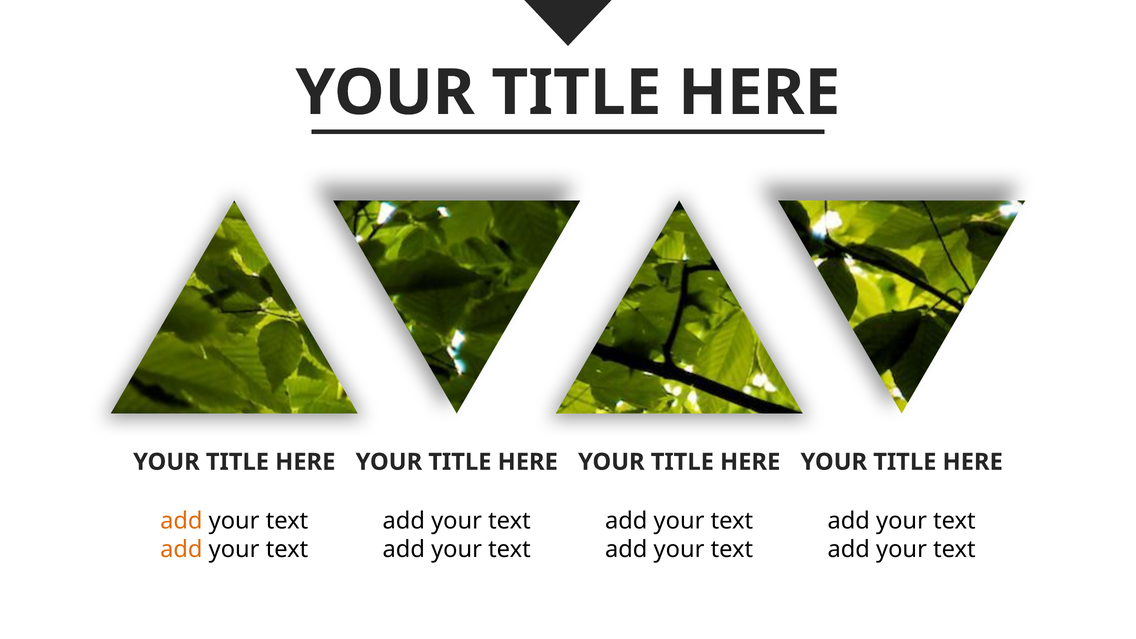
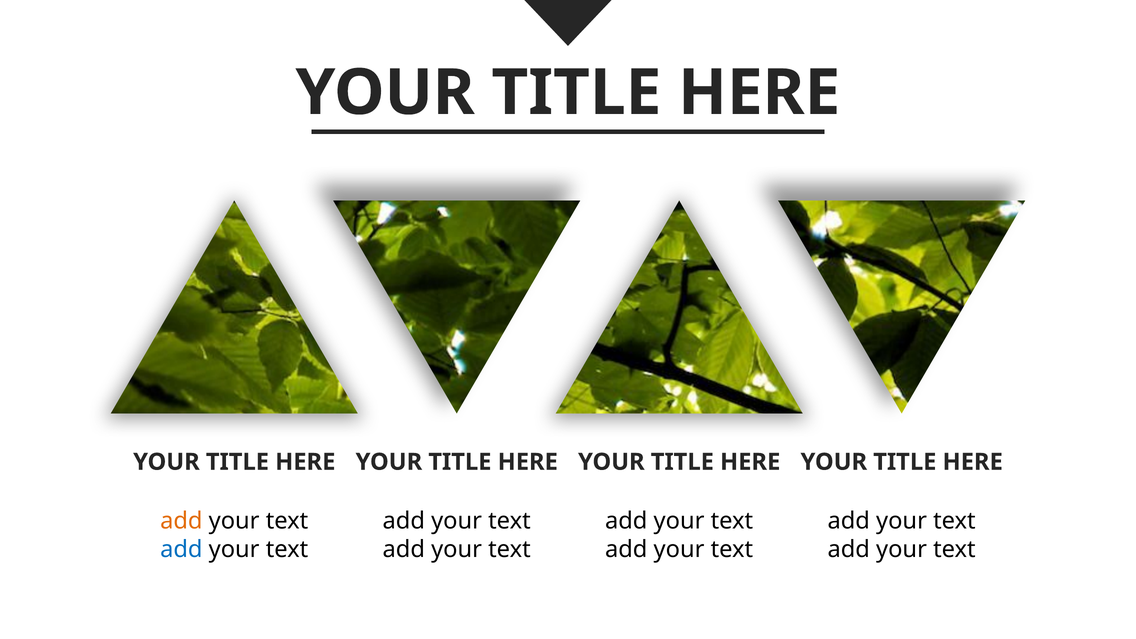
add colour: orange -> blue (181, 549)
